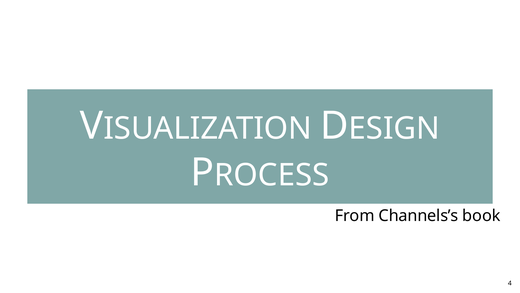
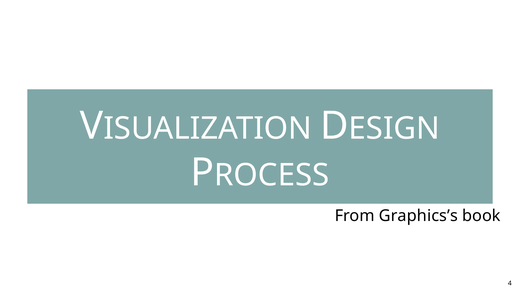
Channels’s: Channels’s -> Graphics’s (418, 215)
